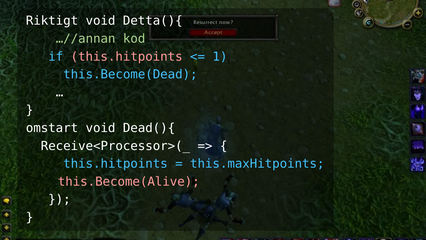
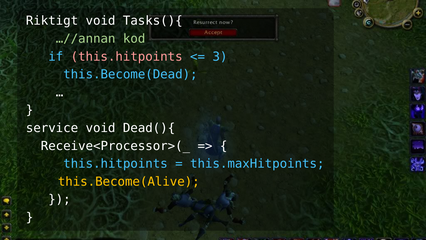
Detta(){: Detta(){ -> Tasks(){ (153, 21)
1: 1 -> 3 (220, 57)
omstart: omstart -> service (52, 128)
this.Become(Alive colour: pink -> yellow (129, 181)
